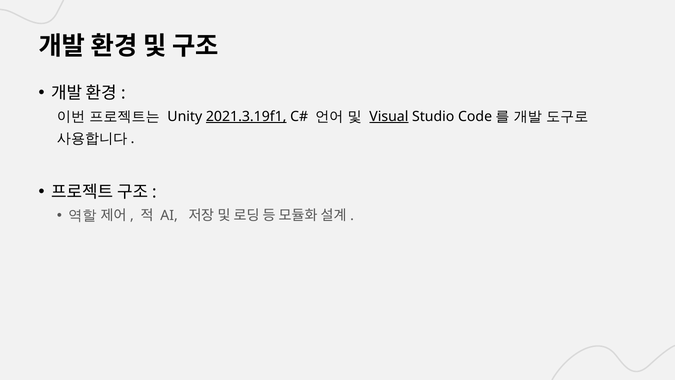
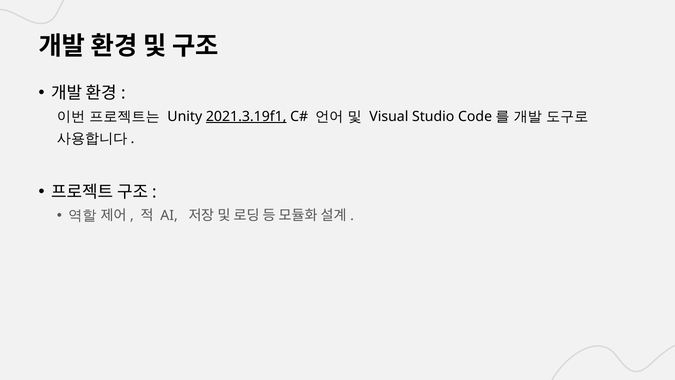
Visual underline: present -> none (389, 116)
